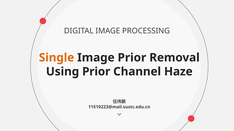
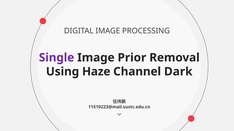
Single colour: orange -> purple (57, 58)
Using Prior: Prior -> Haze (96, 72)
Haze: Haze -> Dark (178, 72)
